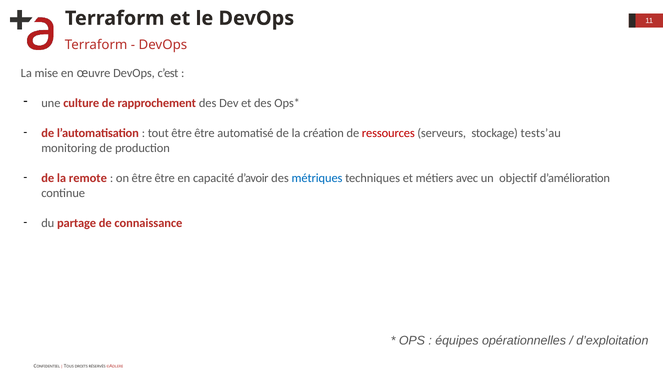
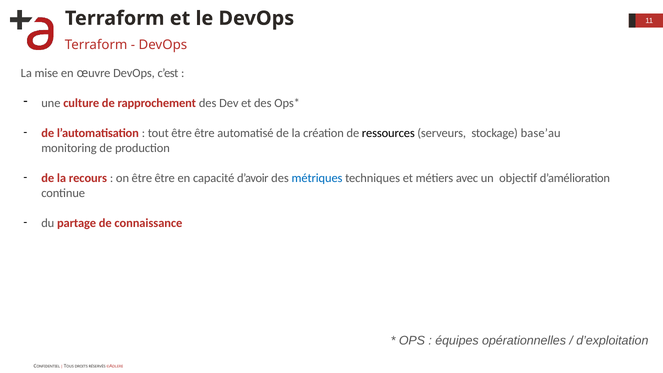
ressources colour: red -> black (388, 133)
tests’au: tests’au -> base’au (541, 133)
remote: remote -> recours (88, 178)
